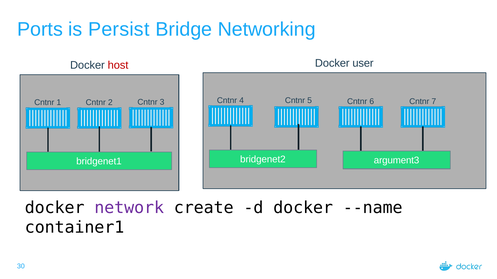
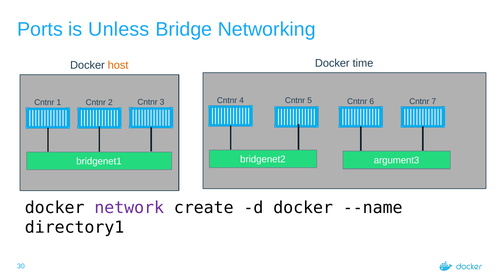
Persist: Persist -> Unless (119, 30)
user: user -> time (363, 63)
host colour: red -> orange (118, 65)
container1: container1 -> directory1 (75, 228)
